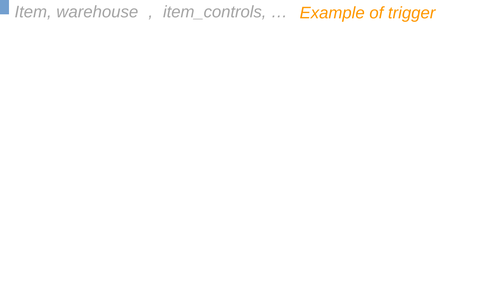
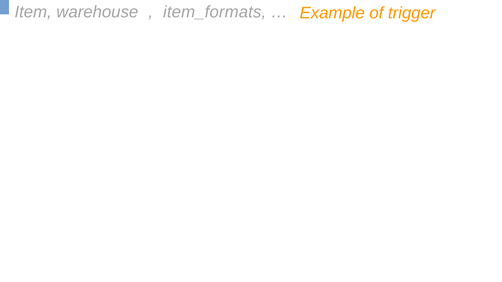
item_controls: item_controls -> item_formats (215, 12)
